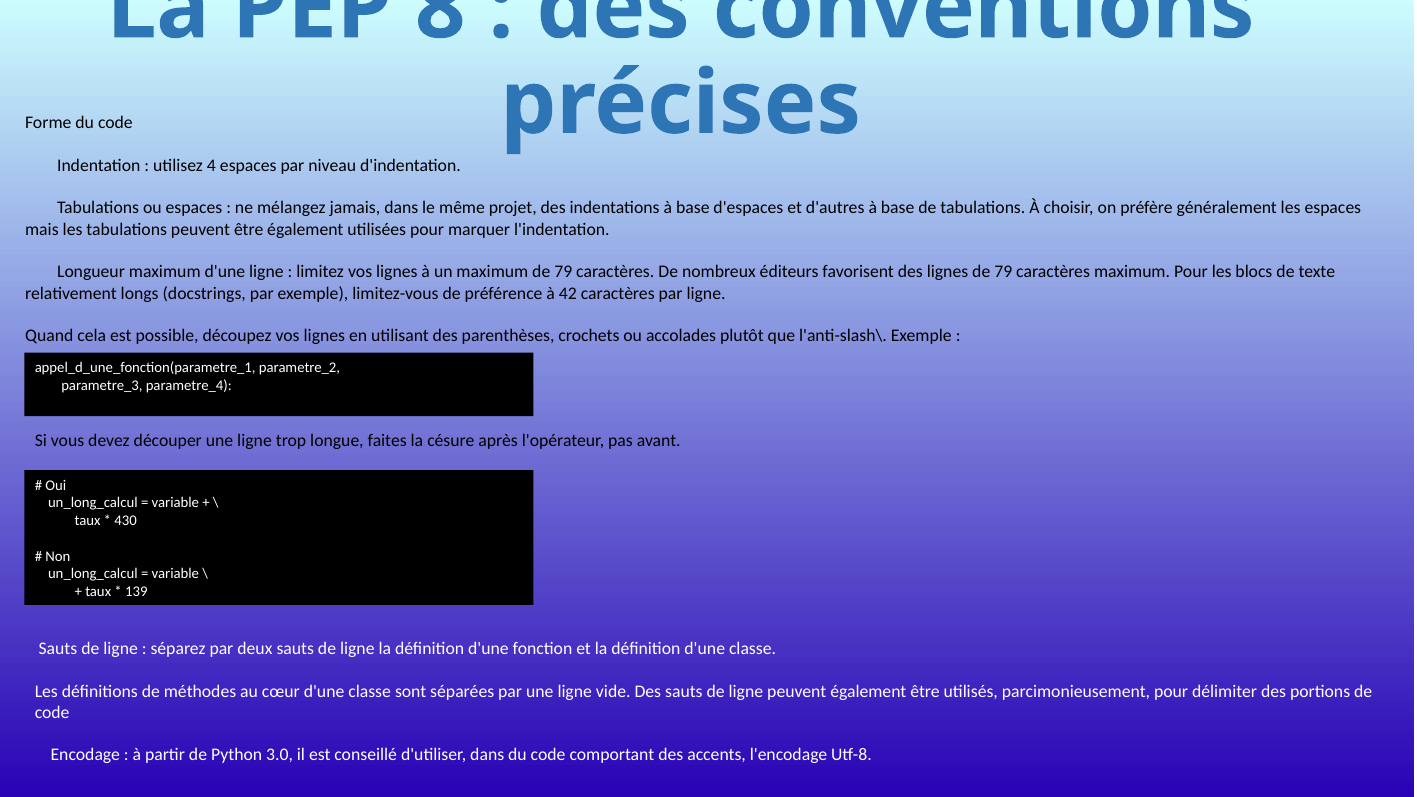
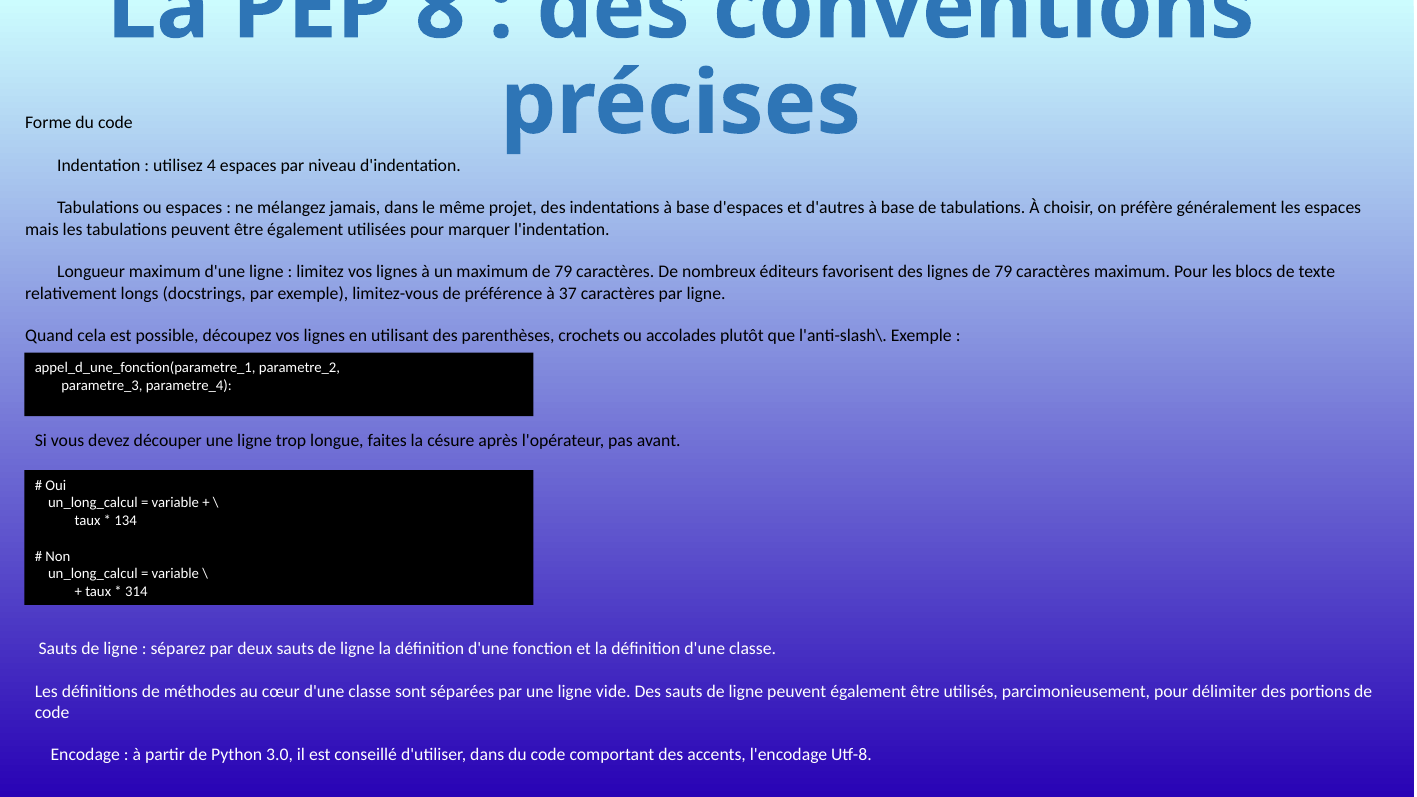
42: 42 -> 37 (568, 293)
430: 430 -> 134 (126, 521)
139: 139 -> 314 (136, 592)
